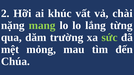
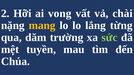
khúc: khúc -> vong (60, 14)
mang colour: light green -> yellow (42, 26)
mỏng: mỏng -> tuyền (41, 50)
